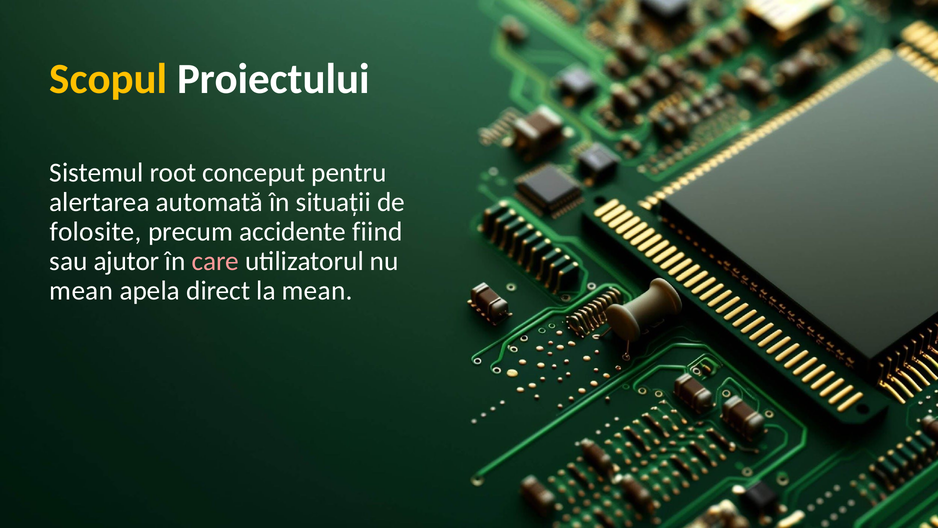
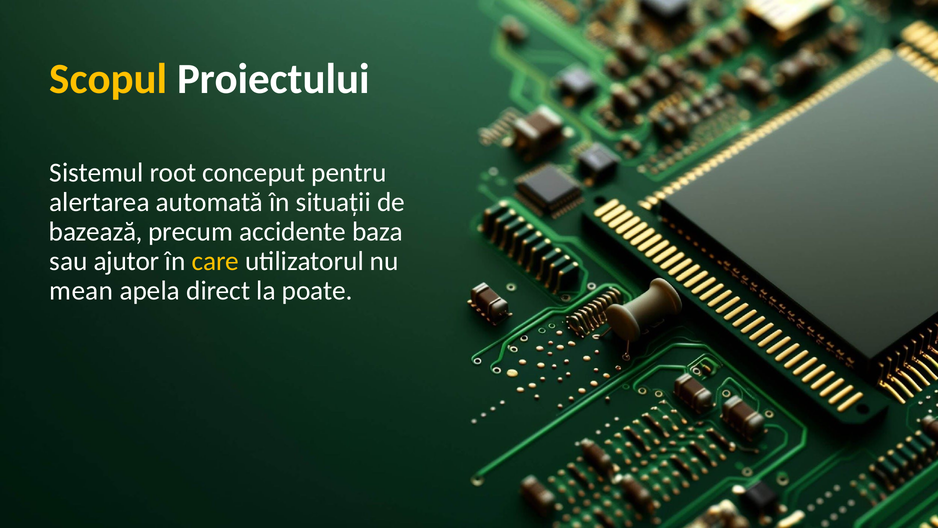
folosite: folosite -> bazează (96, 231)
fiind: fiind -> baza (378, 231)
care colour: pink -> yellow (215, 261)
la mean: mean -> poate (317, 291)
